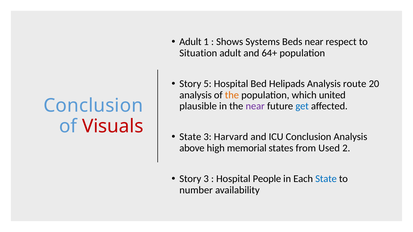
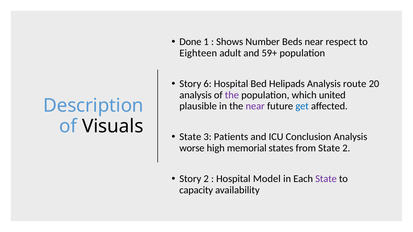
Adult: Adult -> Done (190, 42)
Systems: Systems -> Number (263, 42)
Situation: Situation -> Eighteen (198, 53)
64+: 64+ -> 59+ (269, 53)
5: 5 -> 6 (208, 84)
the colour: orange -> purple (232, 95)
Conclusion: Conclusion -> Description (93, 106)
Visuals colour: red -> black (113, 126)
Harvard: Harvard -> Patients (231, 137)
above: above -> worse (192, 148)
from Used: Used -> State (329, 148)
Story 3: 3 -> 2 (206, 179)
People: People -> Model (267, 179)
State colour: blue -> purple (326, 179)
number: number -> capacity (196, 190)
